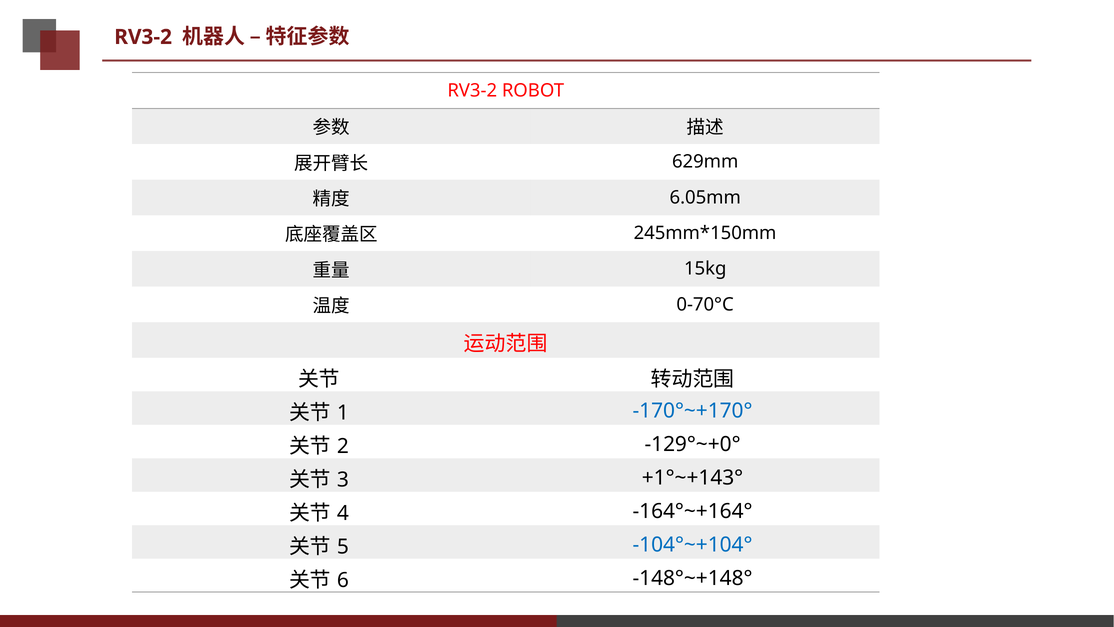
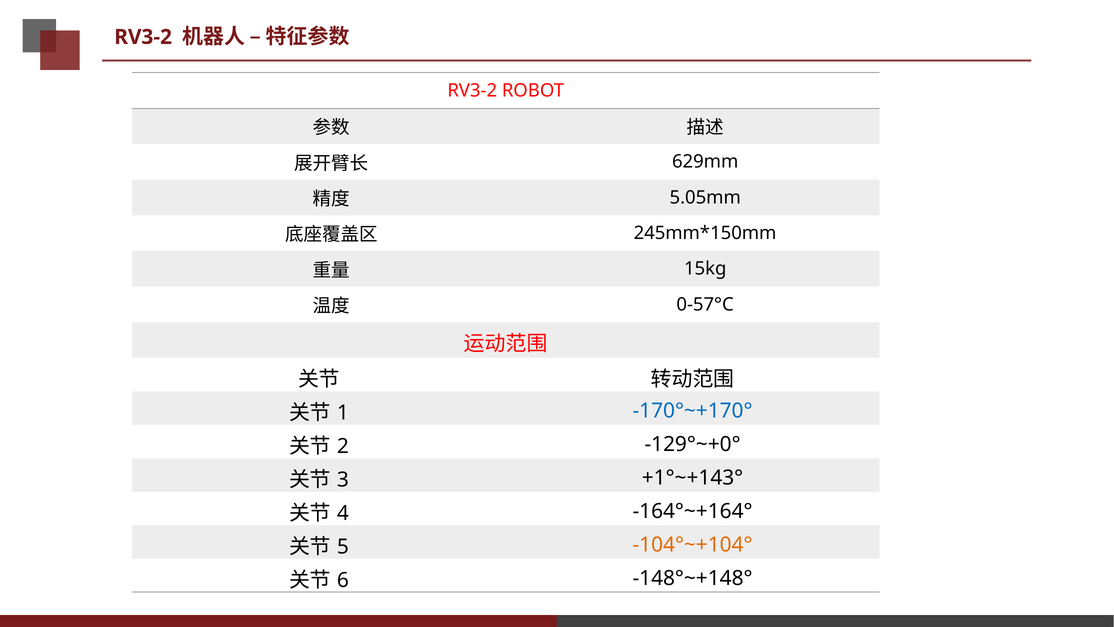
6.05mm: 6.05mm -> 5.05mm (705, 197)
0-70°C: 0-70°C -> 0-57°C (705, 304)
-104°~+104° colour: blue -> orange (693, 544)
